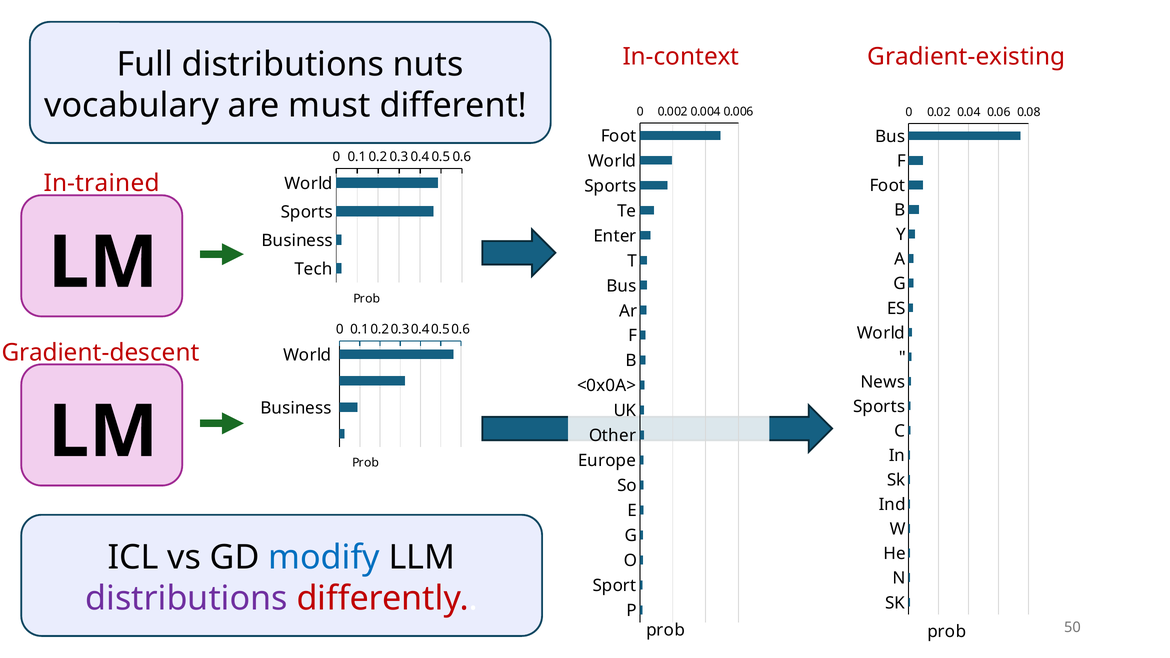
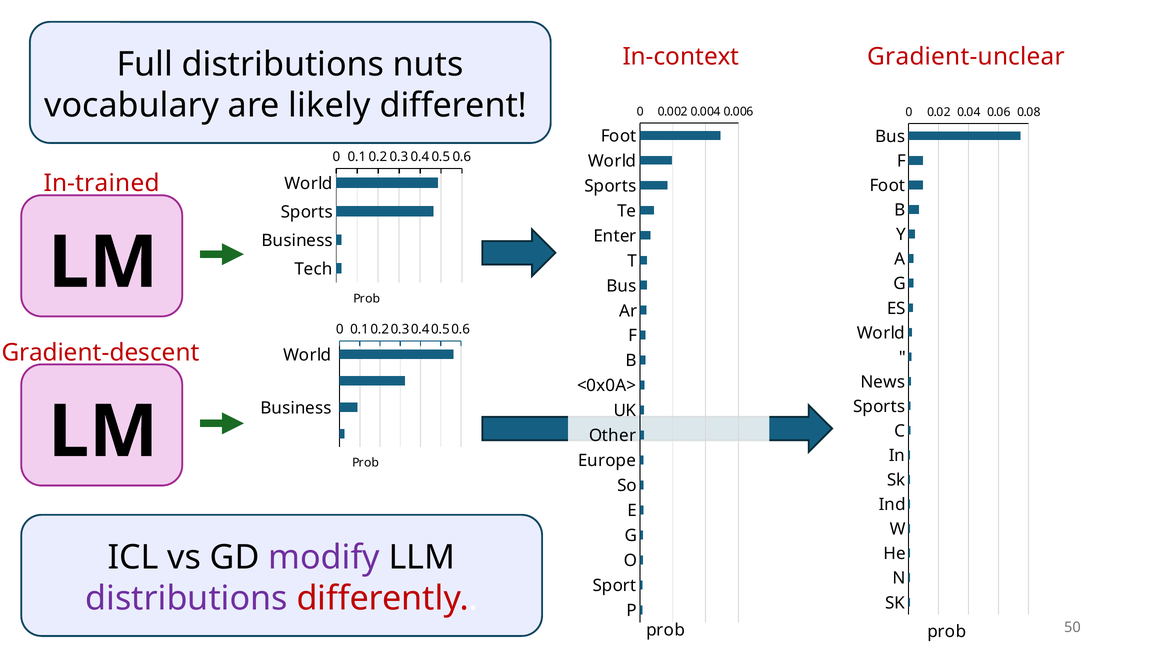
Gradient-existing: Gradient-existing -> Gradient-unclear (966, 57)
must: must -> likely (330, 105)
modify colour: blue -> purple (324, 557)
